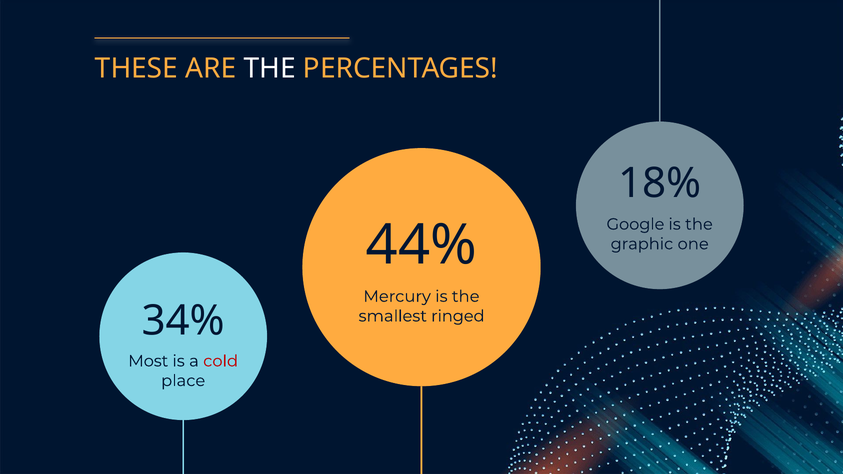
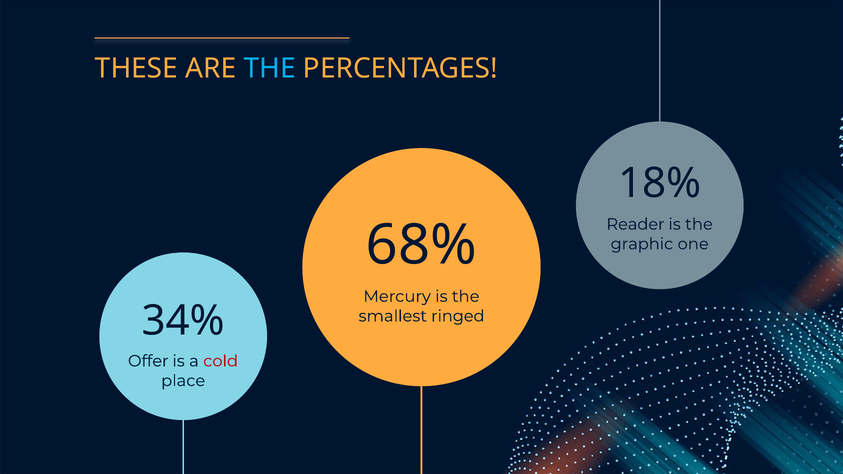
THE colour: white -> light blue (270, 68)
Google: Google -> Reader (635, 224)
44%: 44% -> 68% (421, 245)
Most: Most -> Offer (148, 361)
